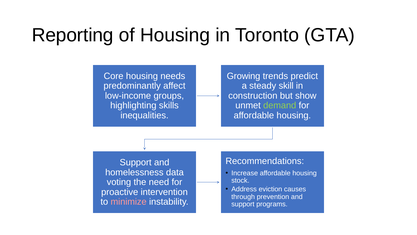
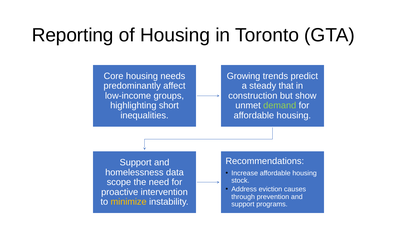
skill: skill -> that (286, 86)
skills: skills -> short (169, 105)
voting: voting -> scope (119, 182)
minimize colour: pink -> yellow (129, 202)
